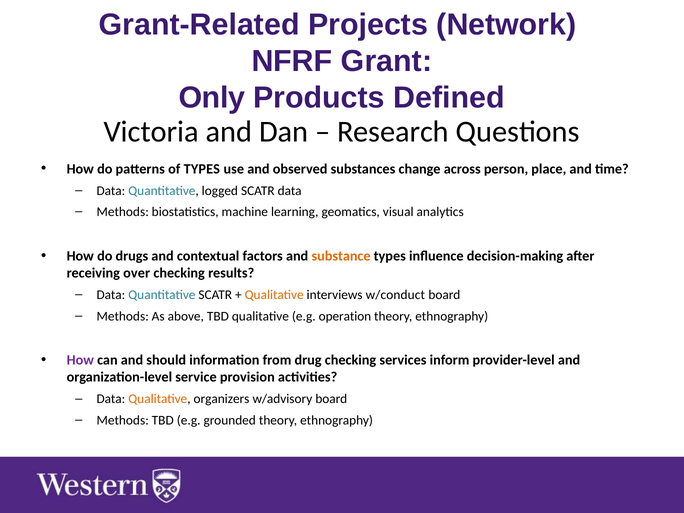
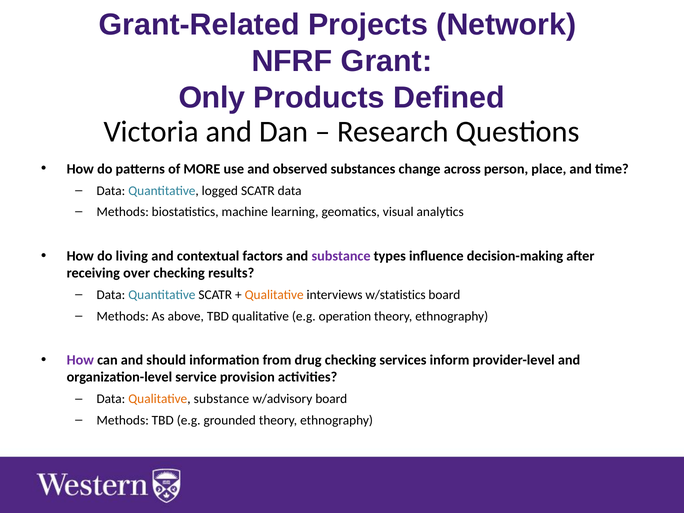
of TYPES: TYPES -> MORE (202, 169)
drugs: drugs -> living (132, 256)
substance colour: orange -> purple (341, 256)
w/conduct: w/conduct -> w/statistics (395, 295)
Qualitative organizers: organizers -> substance (221, 399)
